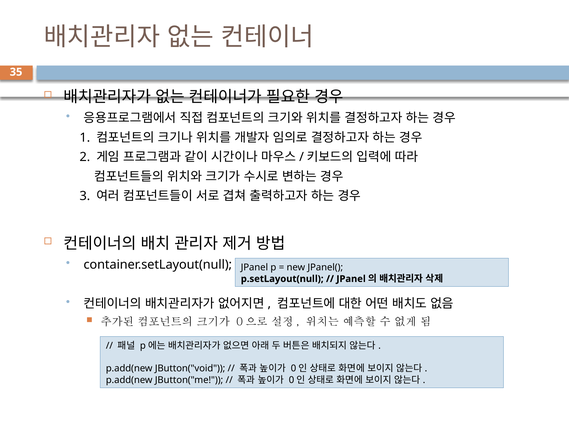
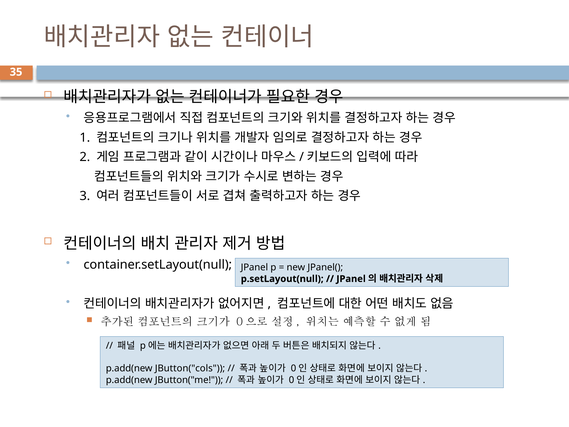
JButton("void: JButton("void -> JButton("cols (190, 368)
